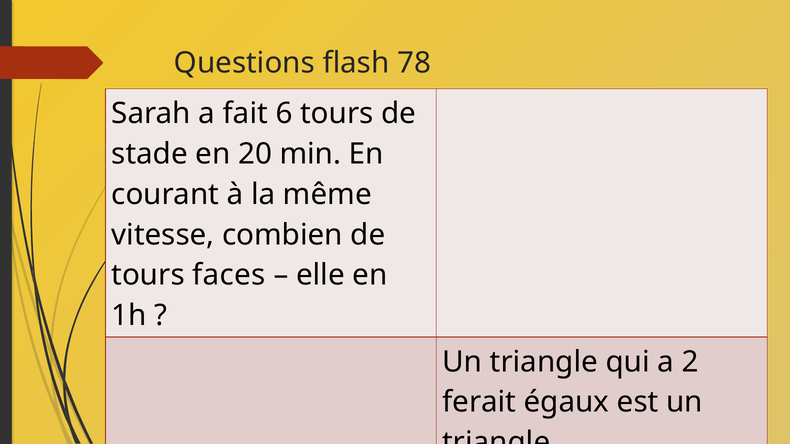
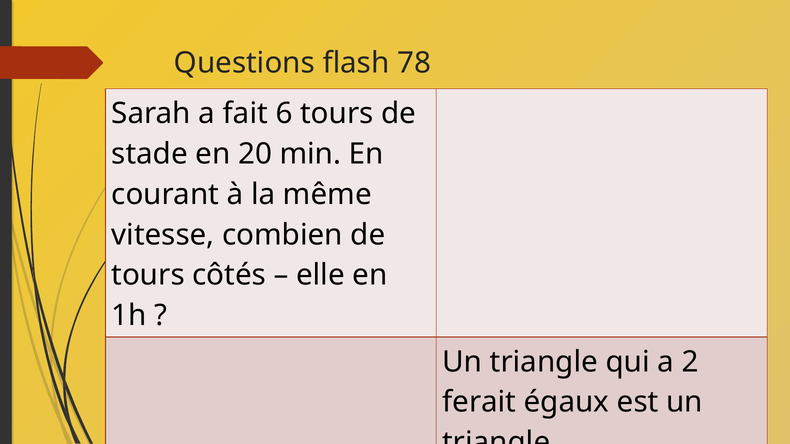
faces: faces -> côtés (229, 275)
